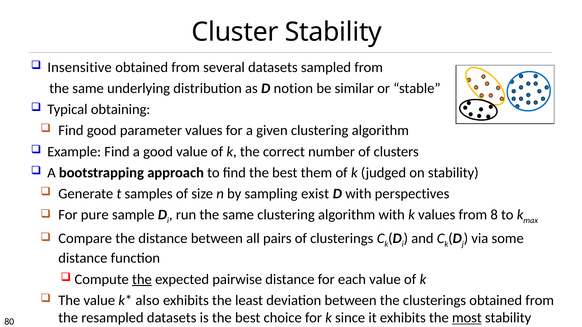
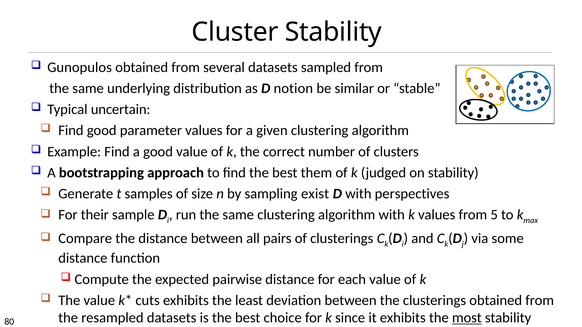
Insensitive: Insensitive -> Gunopulos (80, 67)
obtaining: obtaining -> uncertain (121, 110)
pure: pure -> their (95, 215)
8: 8 -> 5 (494, 215)
the underline: present -> none (142, 280)
also: also -> cuts (148, 301)
